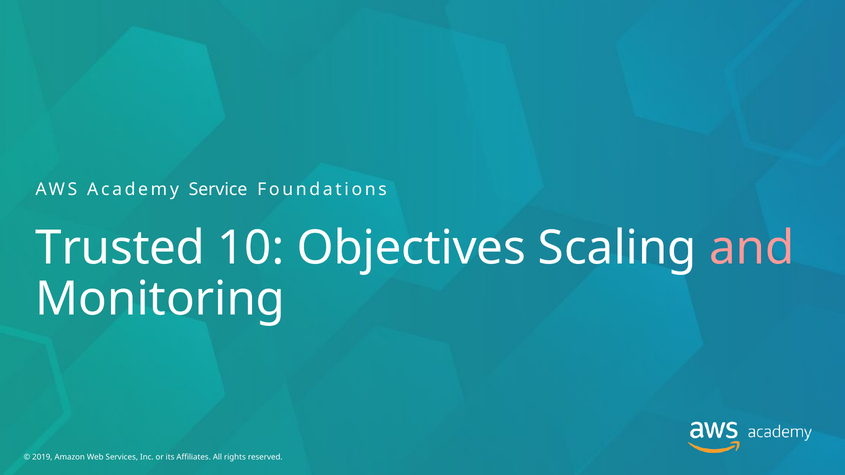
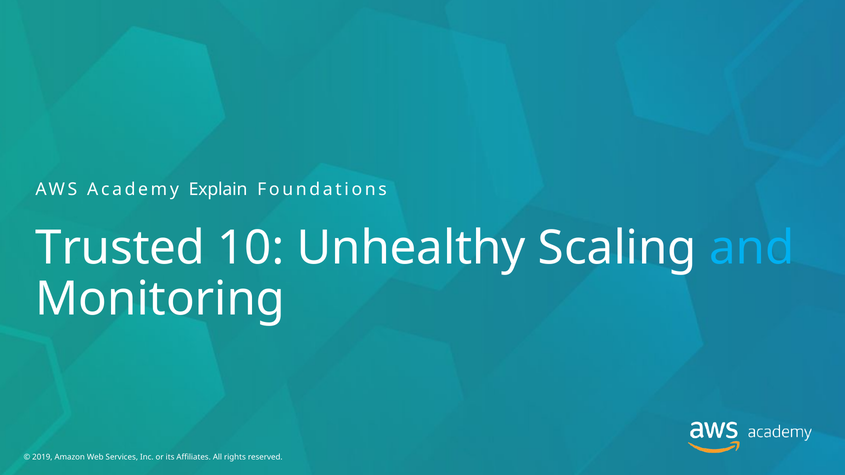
Service: Service -> Explain (218, 190)
Objectives: Objectives -> Unhealthy (411, 248)
and colour: pink -> light blue (752, 248)
